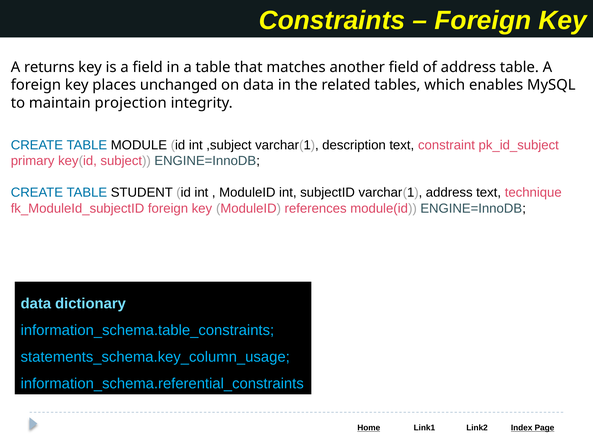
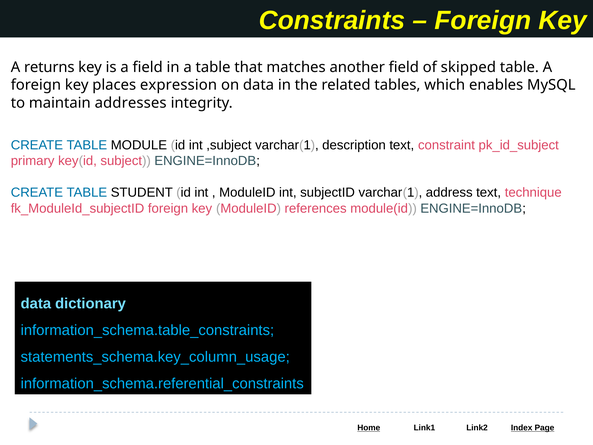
of address: address -> skipped (468, 67)
unchanged: unchanged -> expression (179, 85)
projection: projection -> addresses (131, 103)
